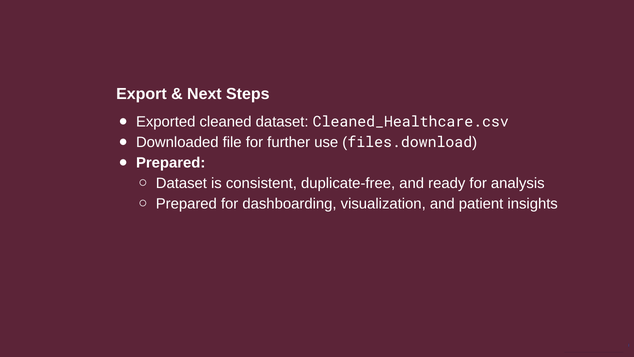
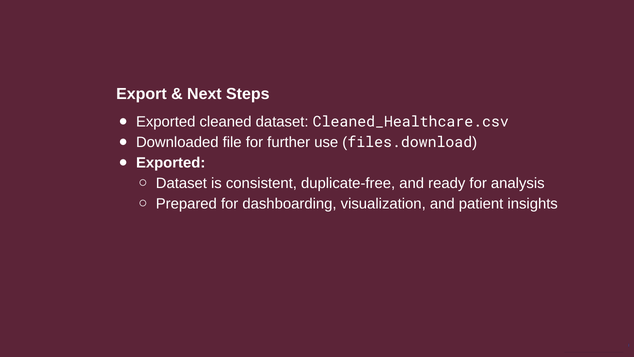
Prepared: Prepared -> Exported (171, 163)
